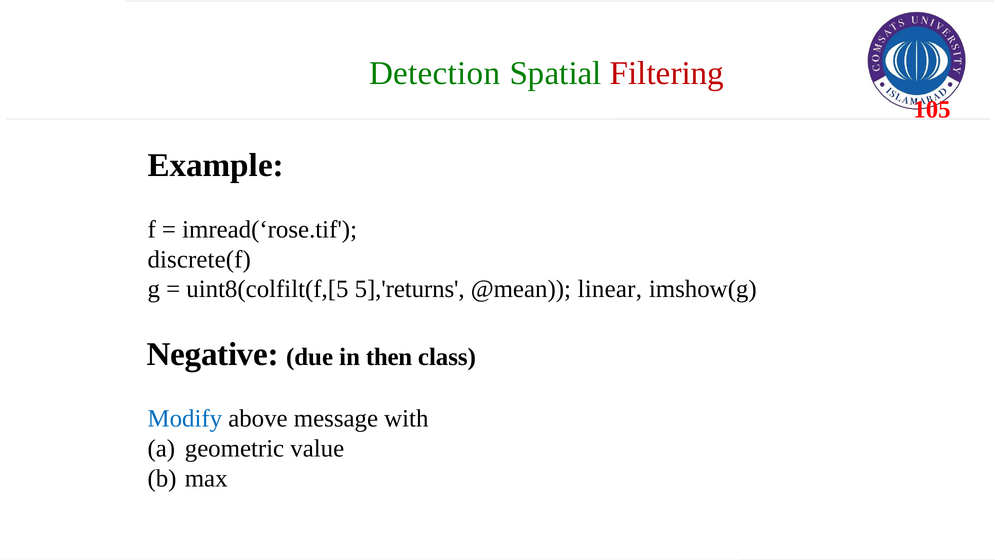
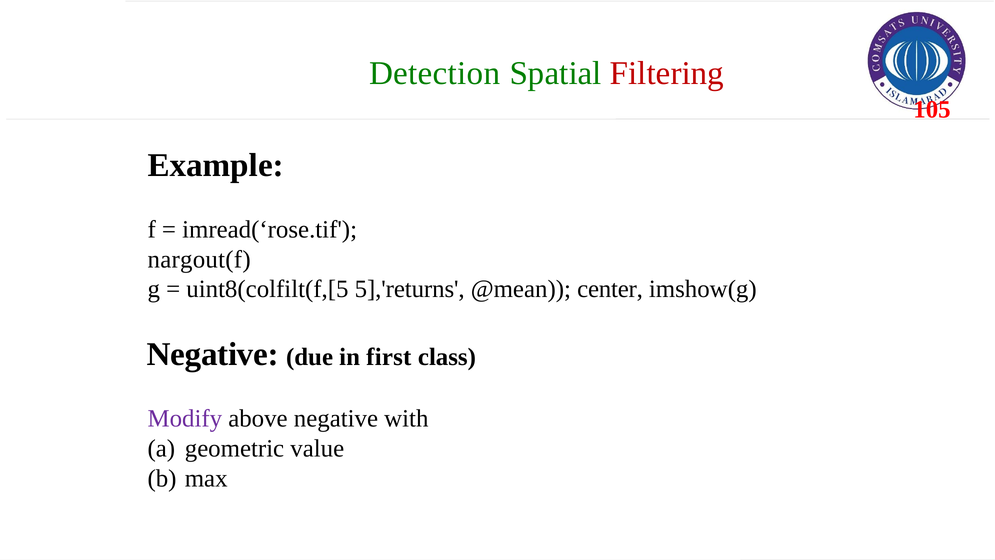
discrete(f: discrete(f -> nargout(f (199, 259)
linear: linear -> center (610, 289)
then: then -> first (389, 357)
Modify colour: blue -> purple (185, 418)
above message: message -> negative (336, 418)
